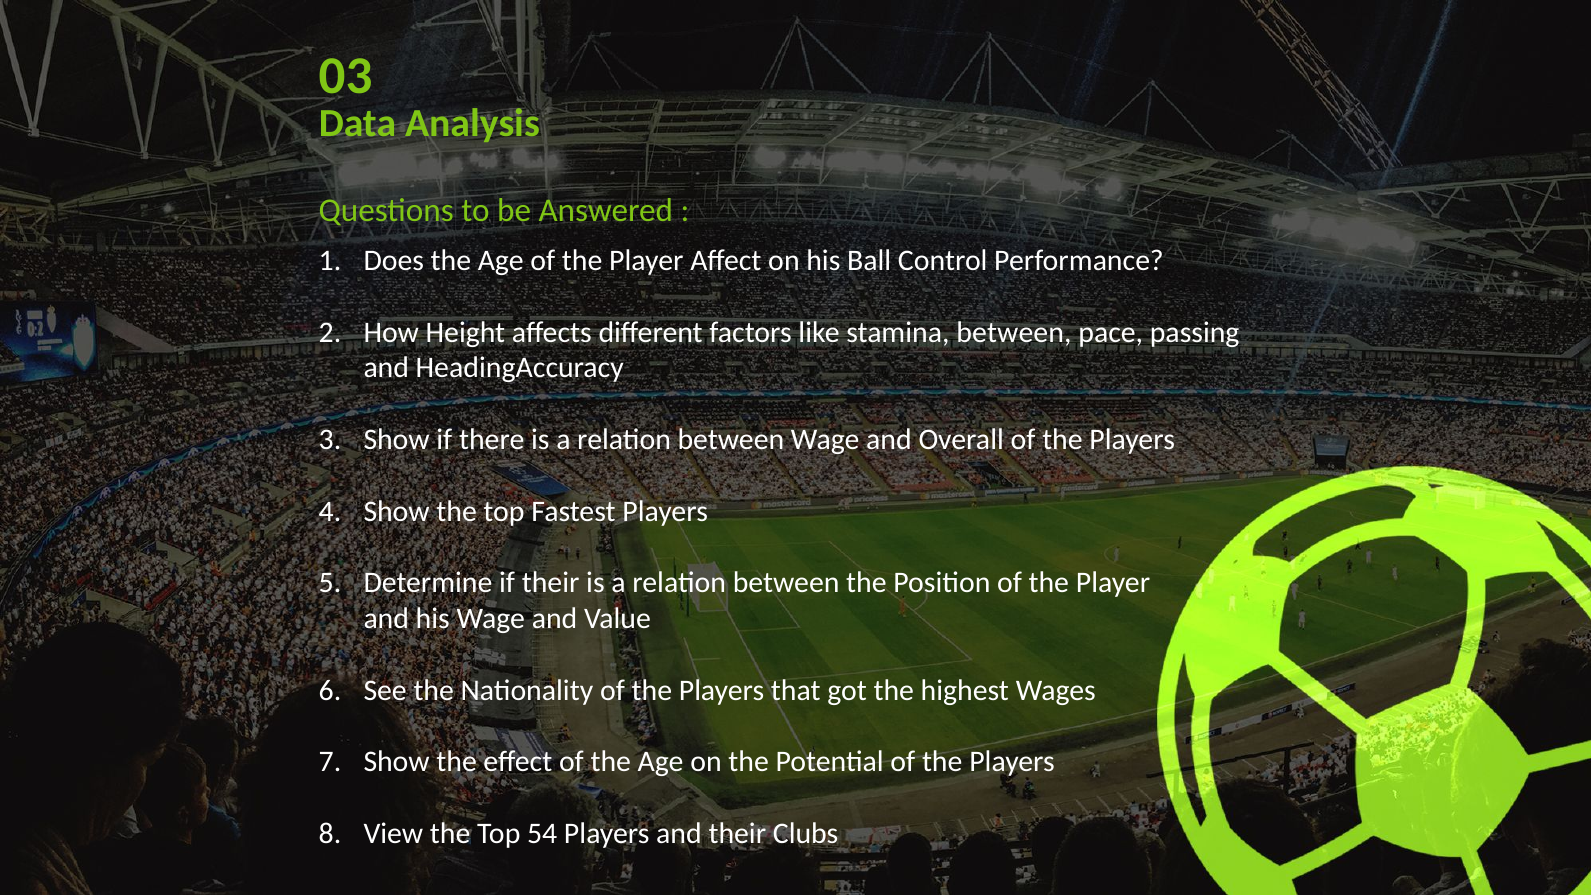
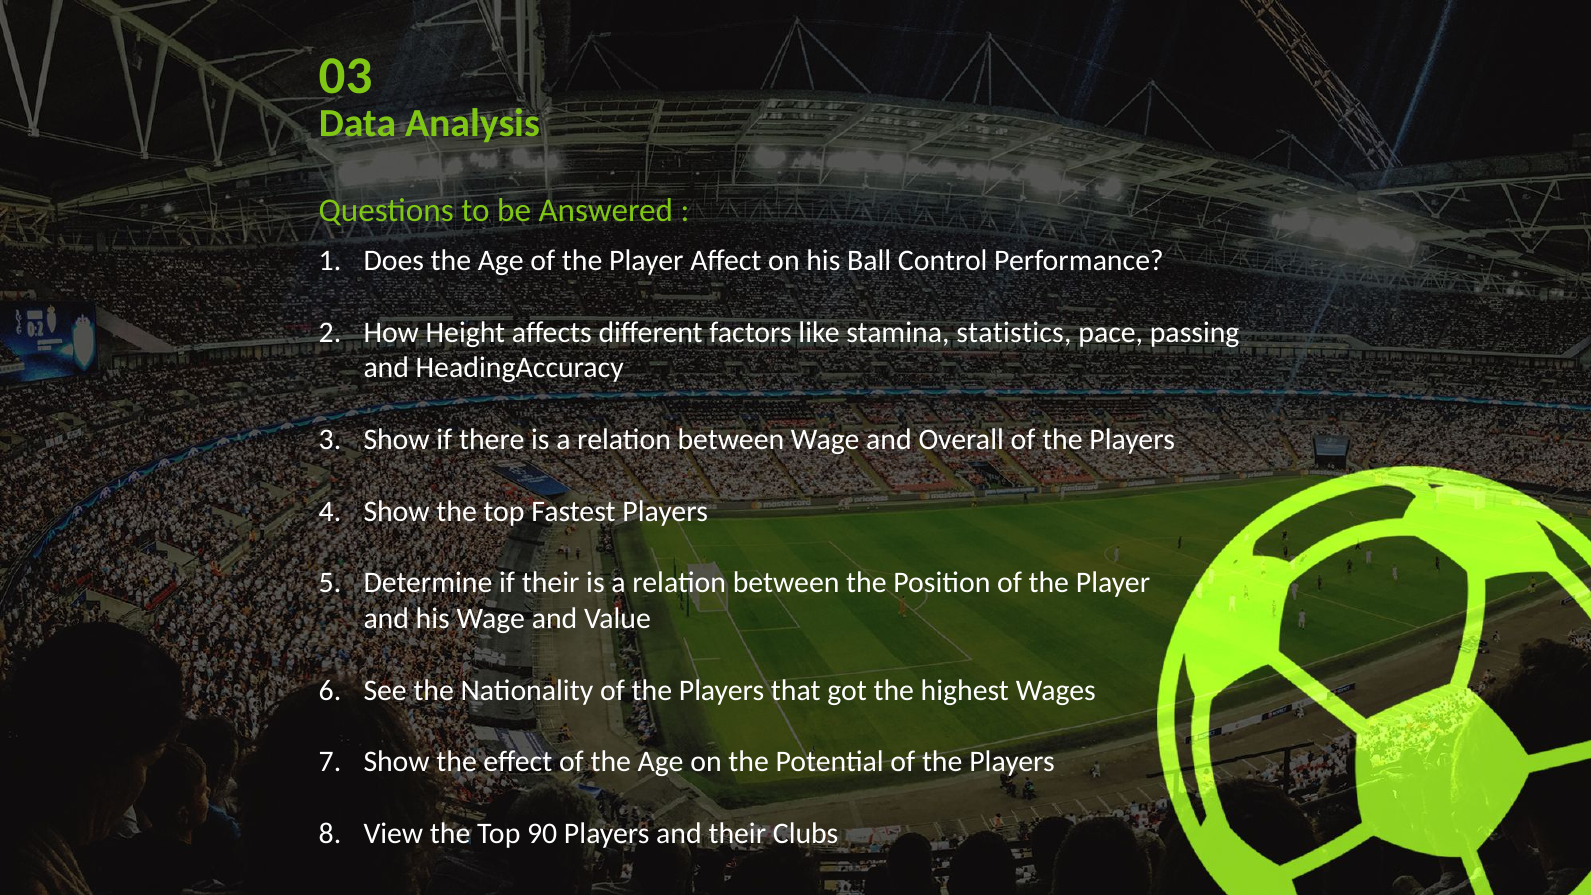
stamina between: between -> statistics (1014, 332)
54: 54 -> 90 (542, 833)
